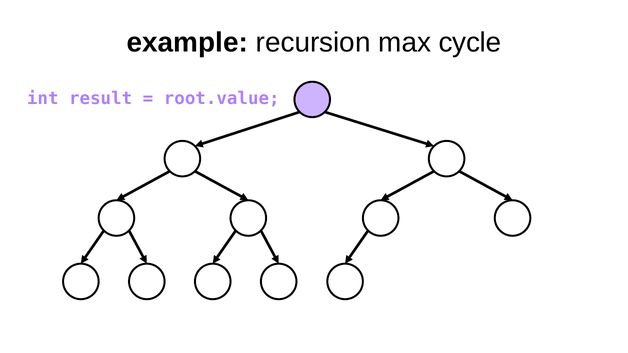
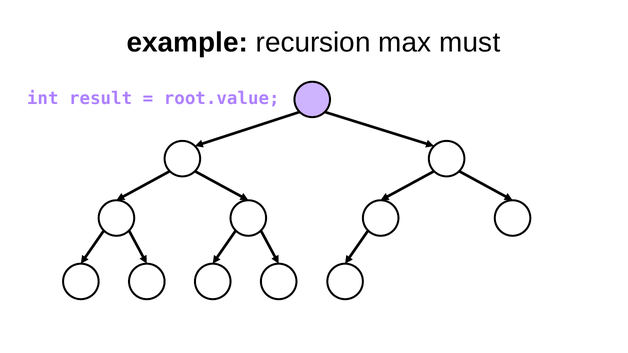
cycle: cycle -> must (470, 42)
